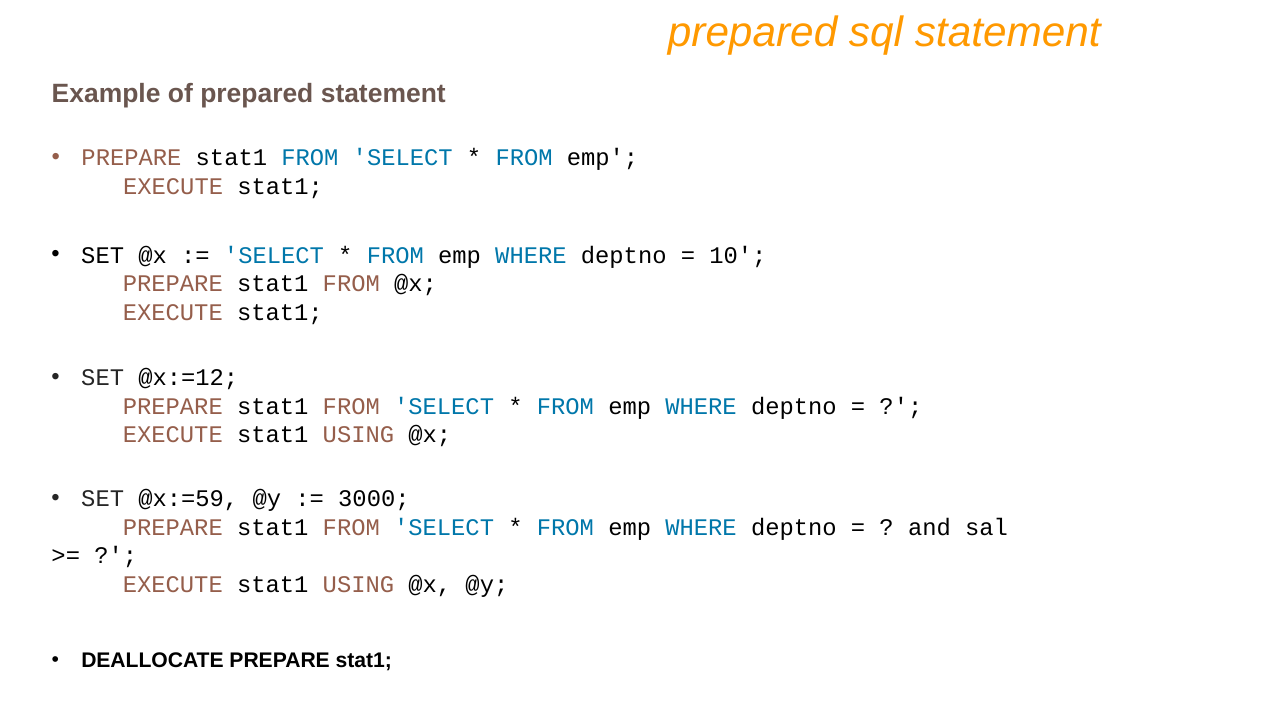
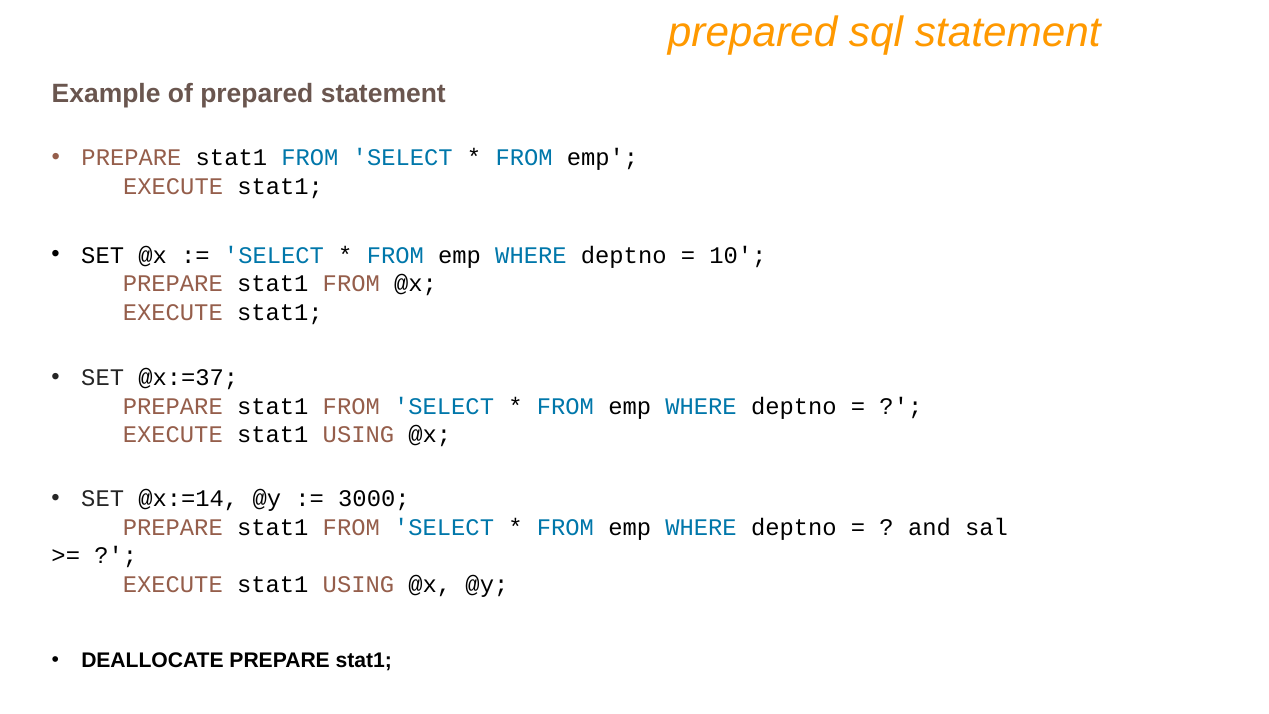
@x:=12: @x:=12 -> @x:=37 (188, 377)
@x:=59: @x:=59 -> @x:=14 (188, 499)
